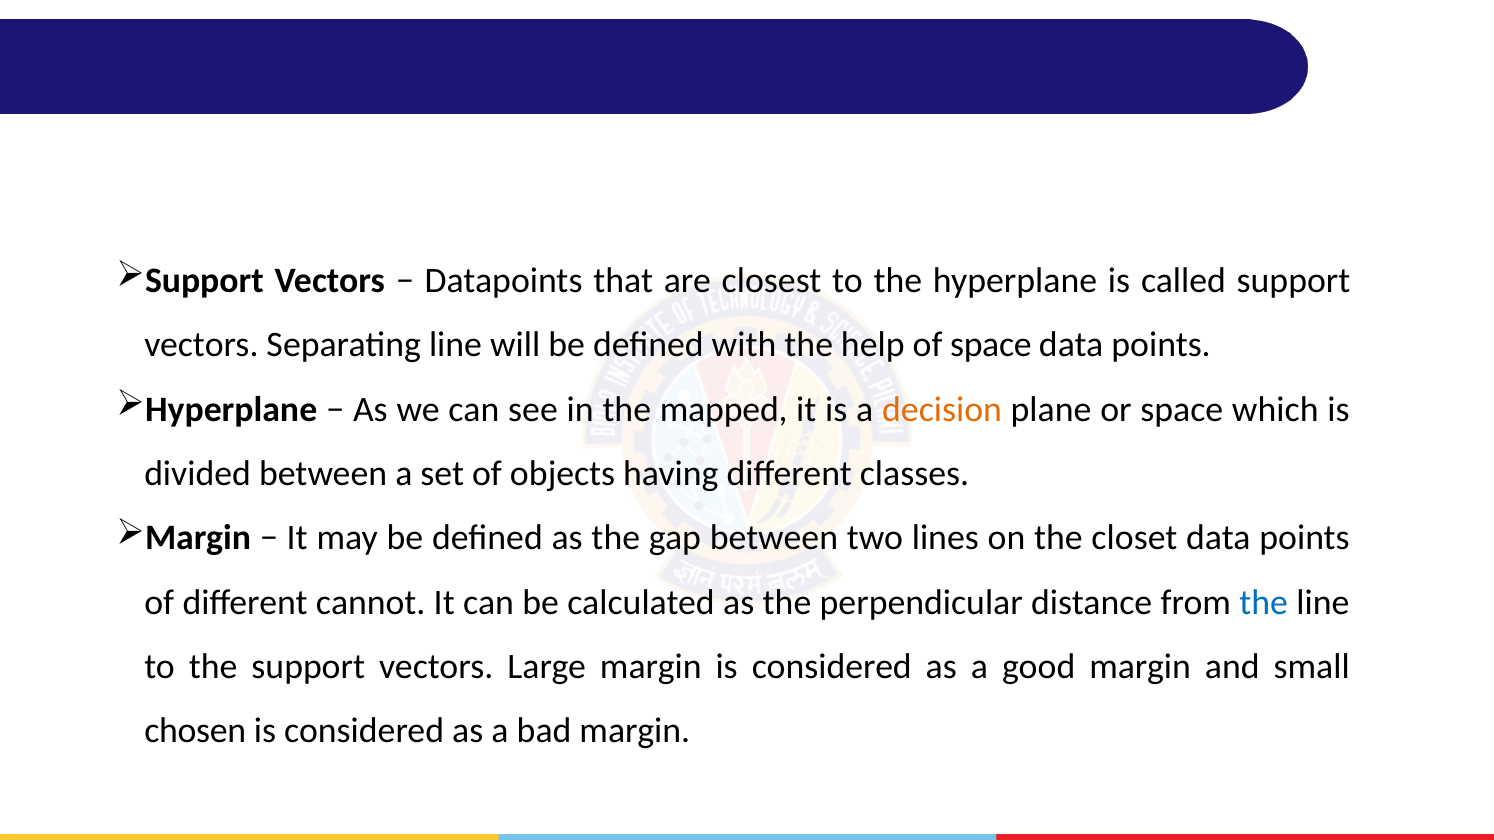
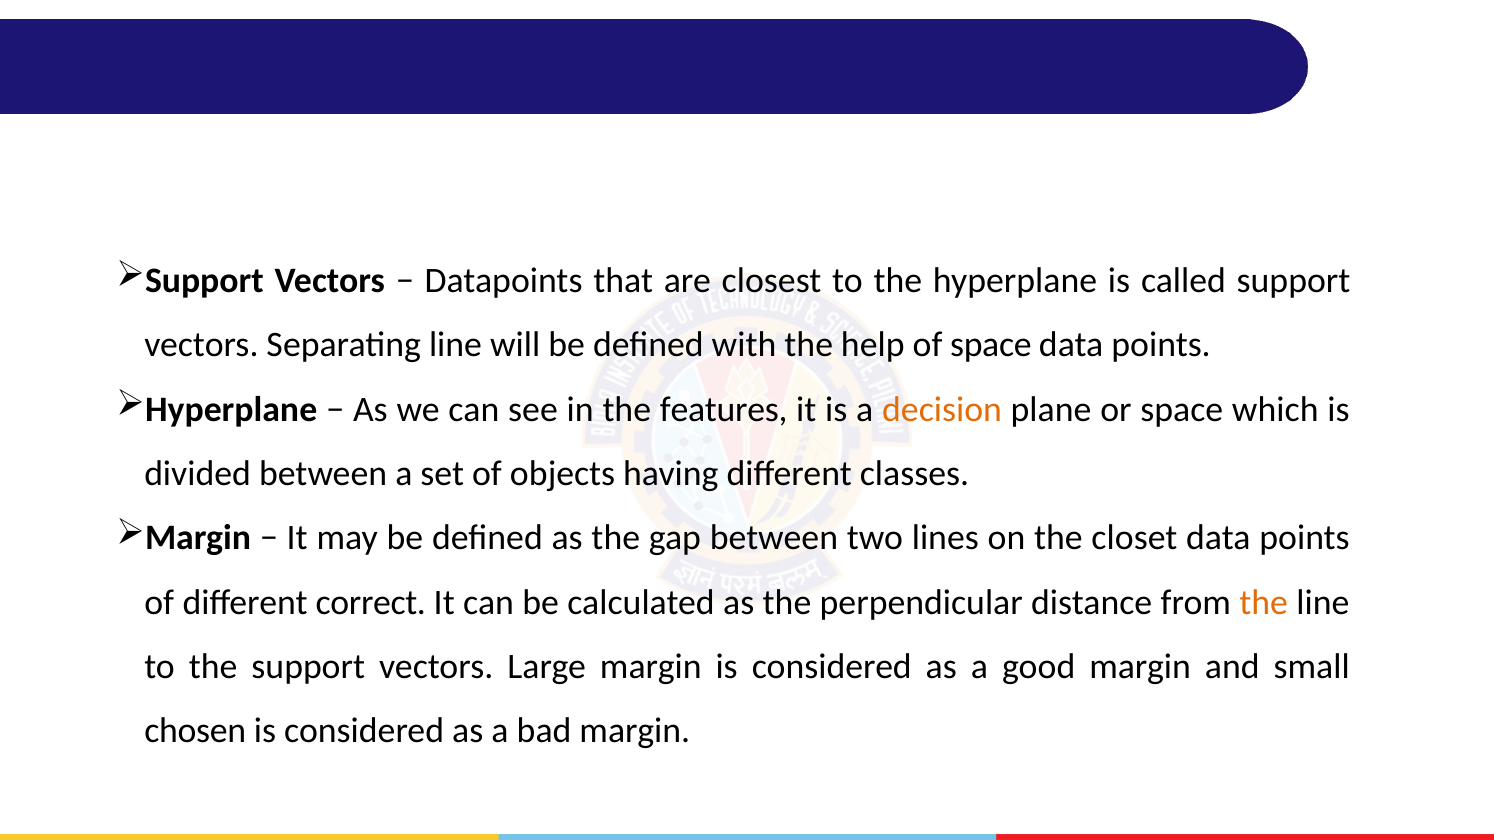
mapped: mapped -> features (724, 409)
cannot: cannot -> correct (371, 603)
the colour: blue -> orange (1264, 603)
